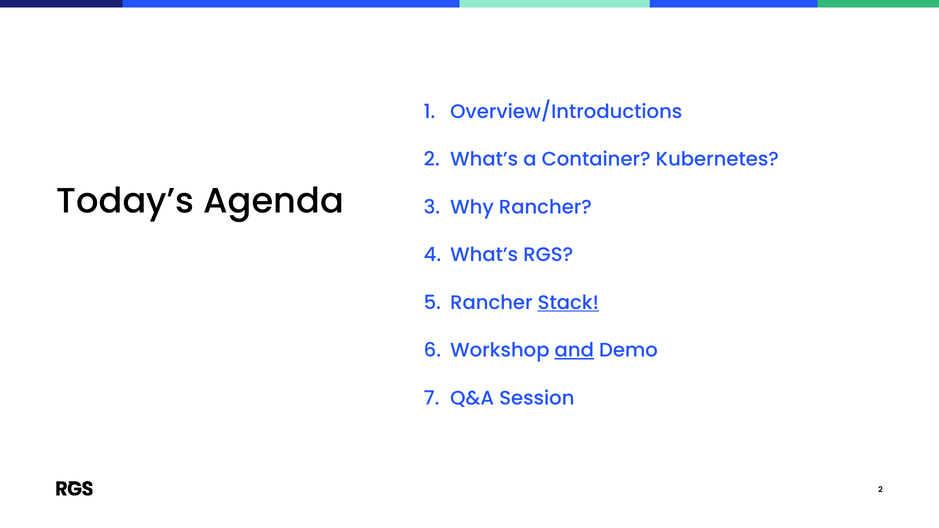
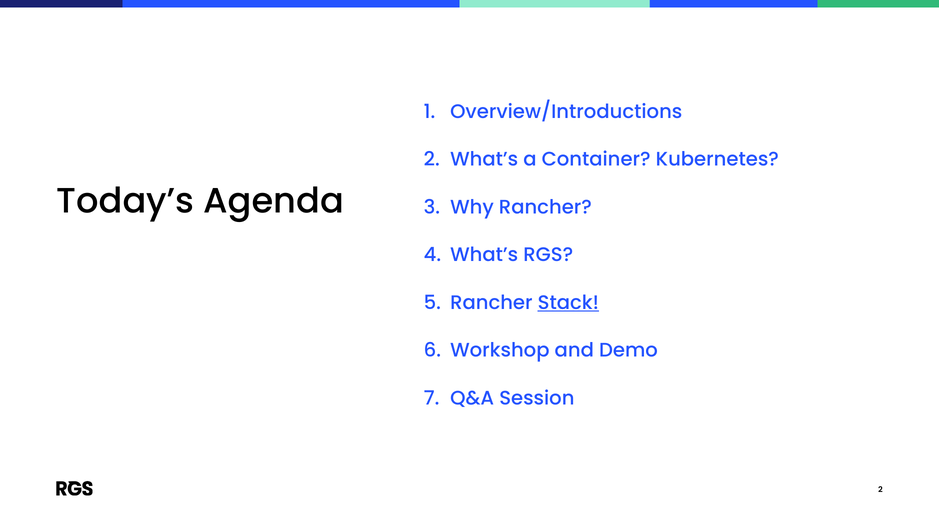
and underline: present -> none (574, 350)
